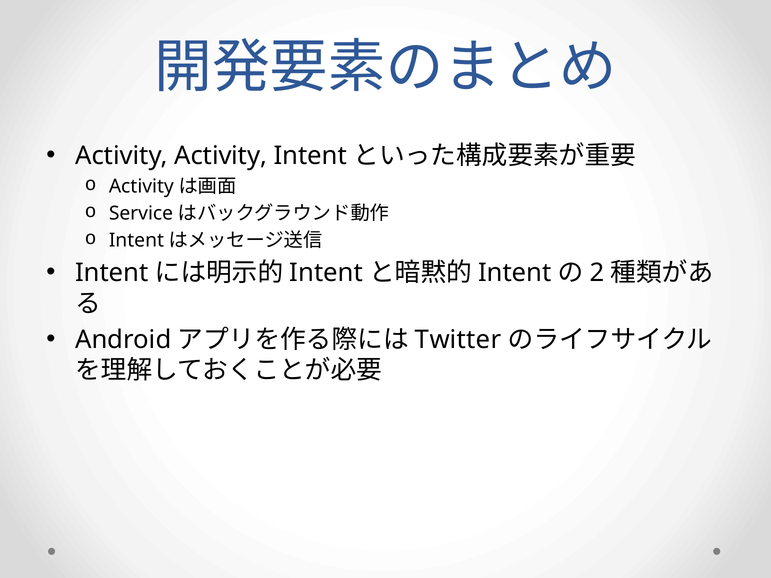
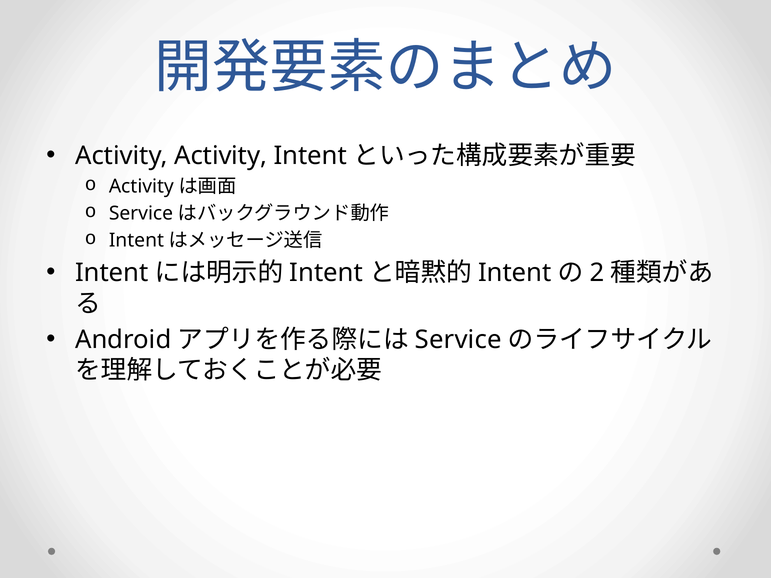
Twitter: Twitter -> Service (458, 340)
